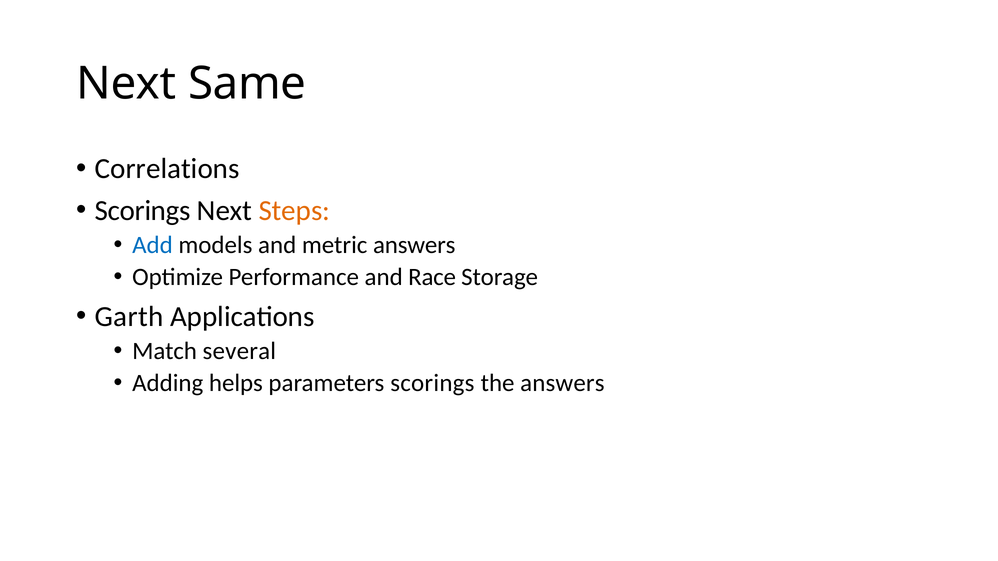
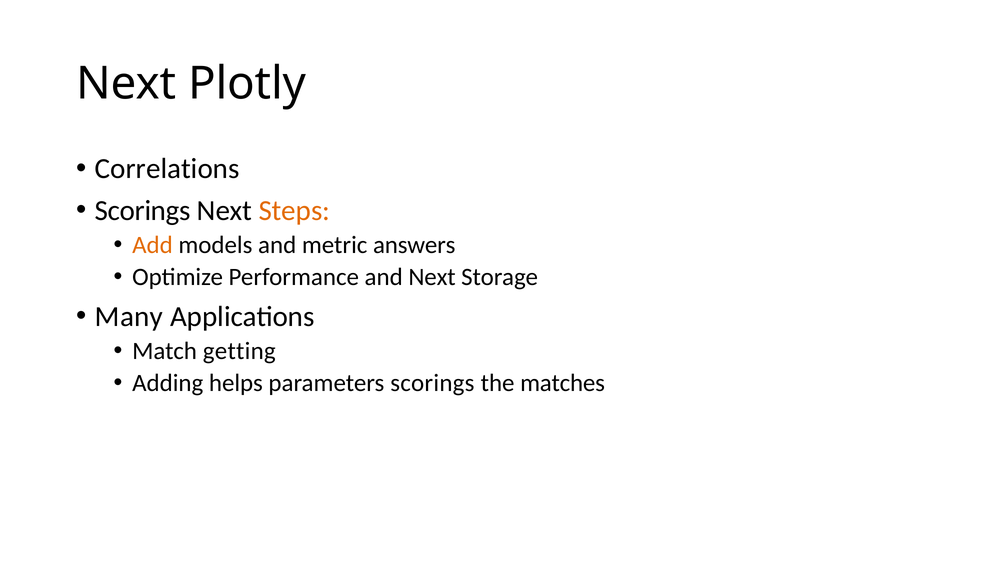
Same: Same -> Plotly (247, 84)
Add colour: blue -> orange (153, 245)
and Race: Race -> Next (432, 277)
Garth: Garth -> Many (129, 317)
several: several -> getting (239, 351)
the answers: answers -> matches (563, 383)
